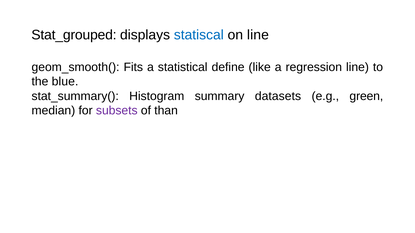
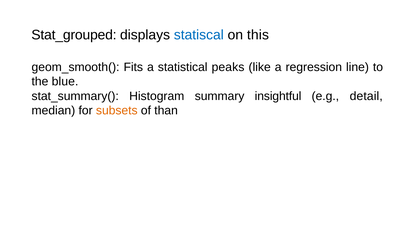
on line: line -> this (258, 35)
define: define -> peaks (228, 67)
datasets: datasets -> insightful (278, 96)
green: green -> detail (366, 96)
subsets colour: purple -> orange (117, 111)
